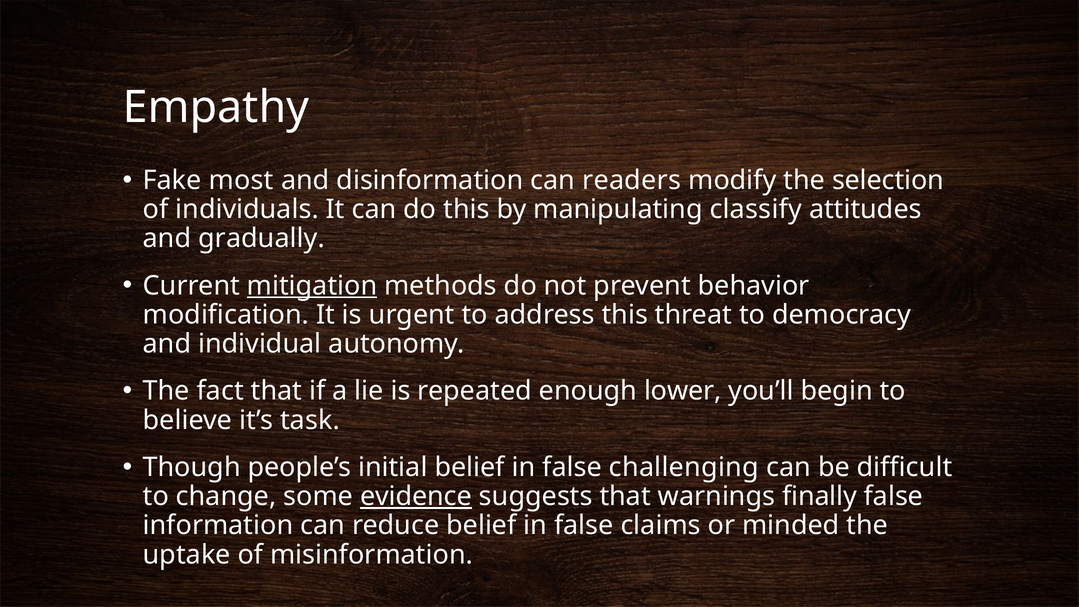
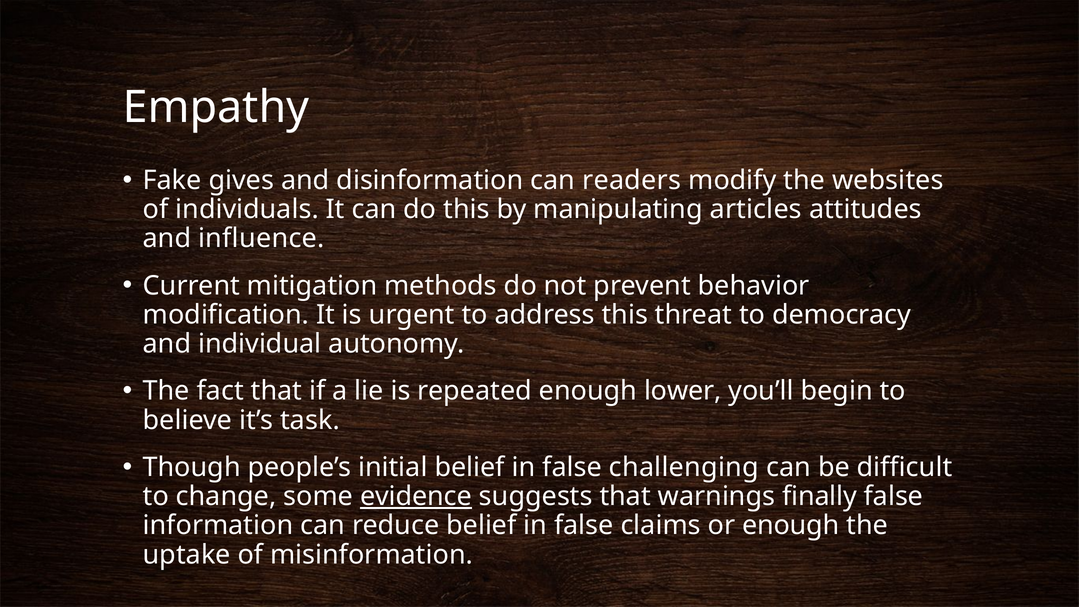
most: most -> gives (241, 180)
selection: selection -> websites (888, 180)
classify: classify -> articles (756, 209)
gradually: gradually -> influence (261, 239)
mitigation underline: present -> none (312, 286)
or minded: minded -> enough (791, 526)
